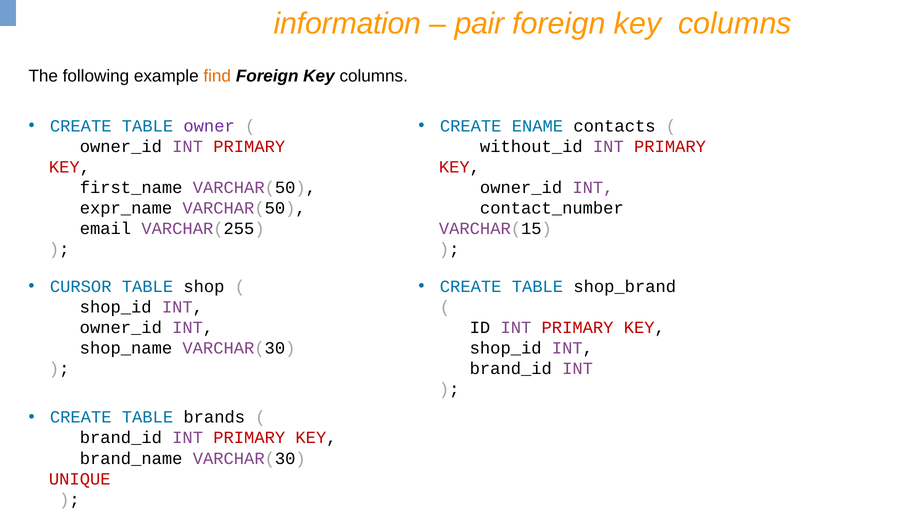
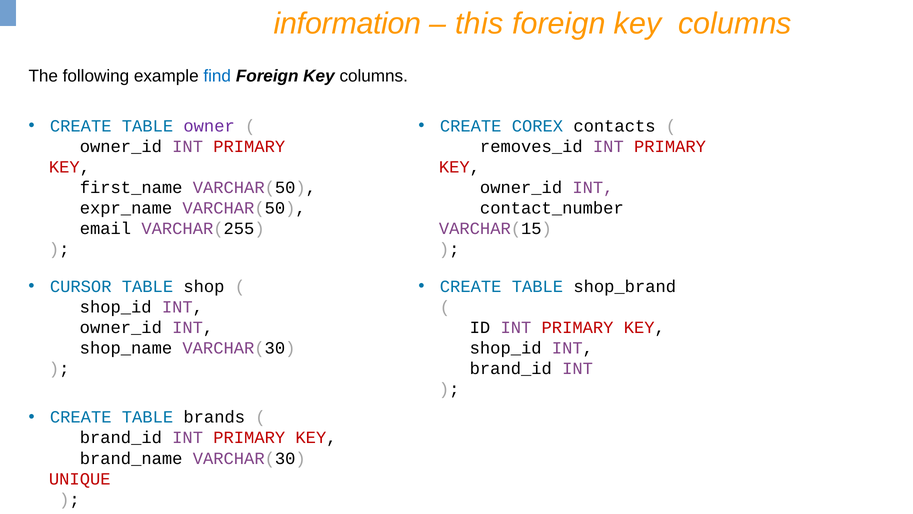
pair: pair -> this (479, 24)
find colour: orange -> blue (217, 76)
ENAME: ENAME -> COREX (537, 126)
without_id: without_id -> removes_id (531, 146)
